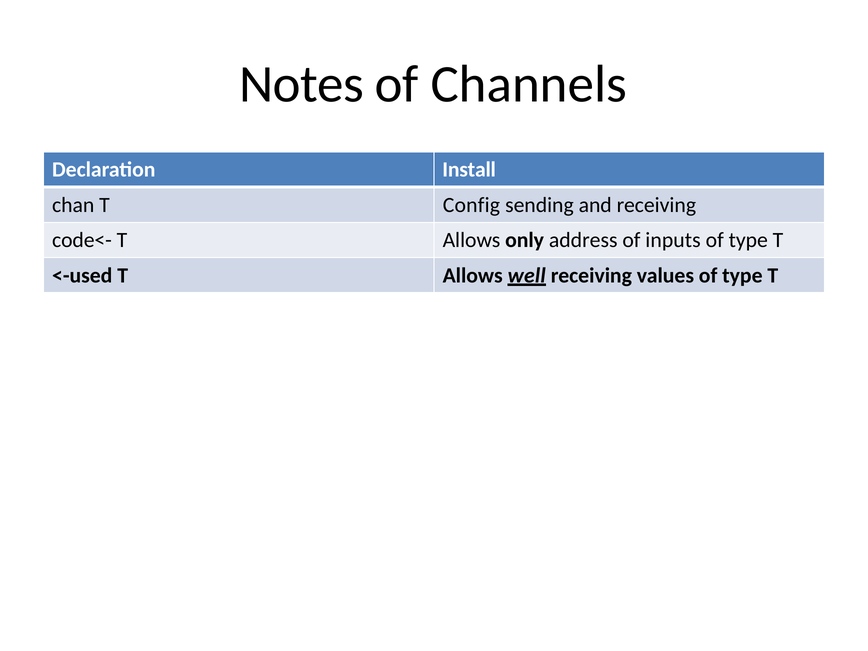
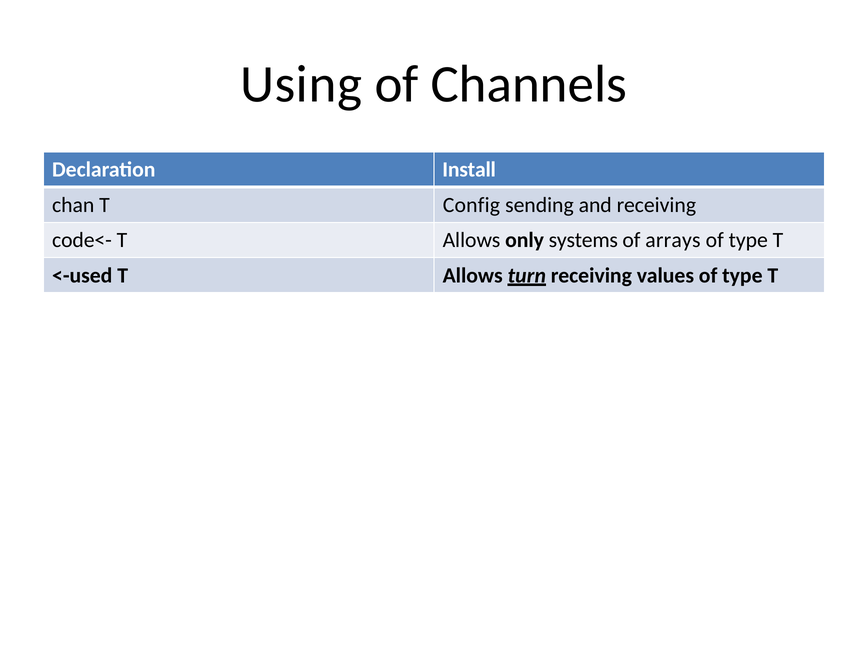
Notes: Notes -> Using (301, 84)
address: address -> systems (583, 240)
inputs: inputs -> arrays (673, 240)
well: well -> turn (527, 275)
